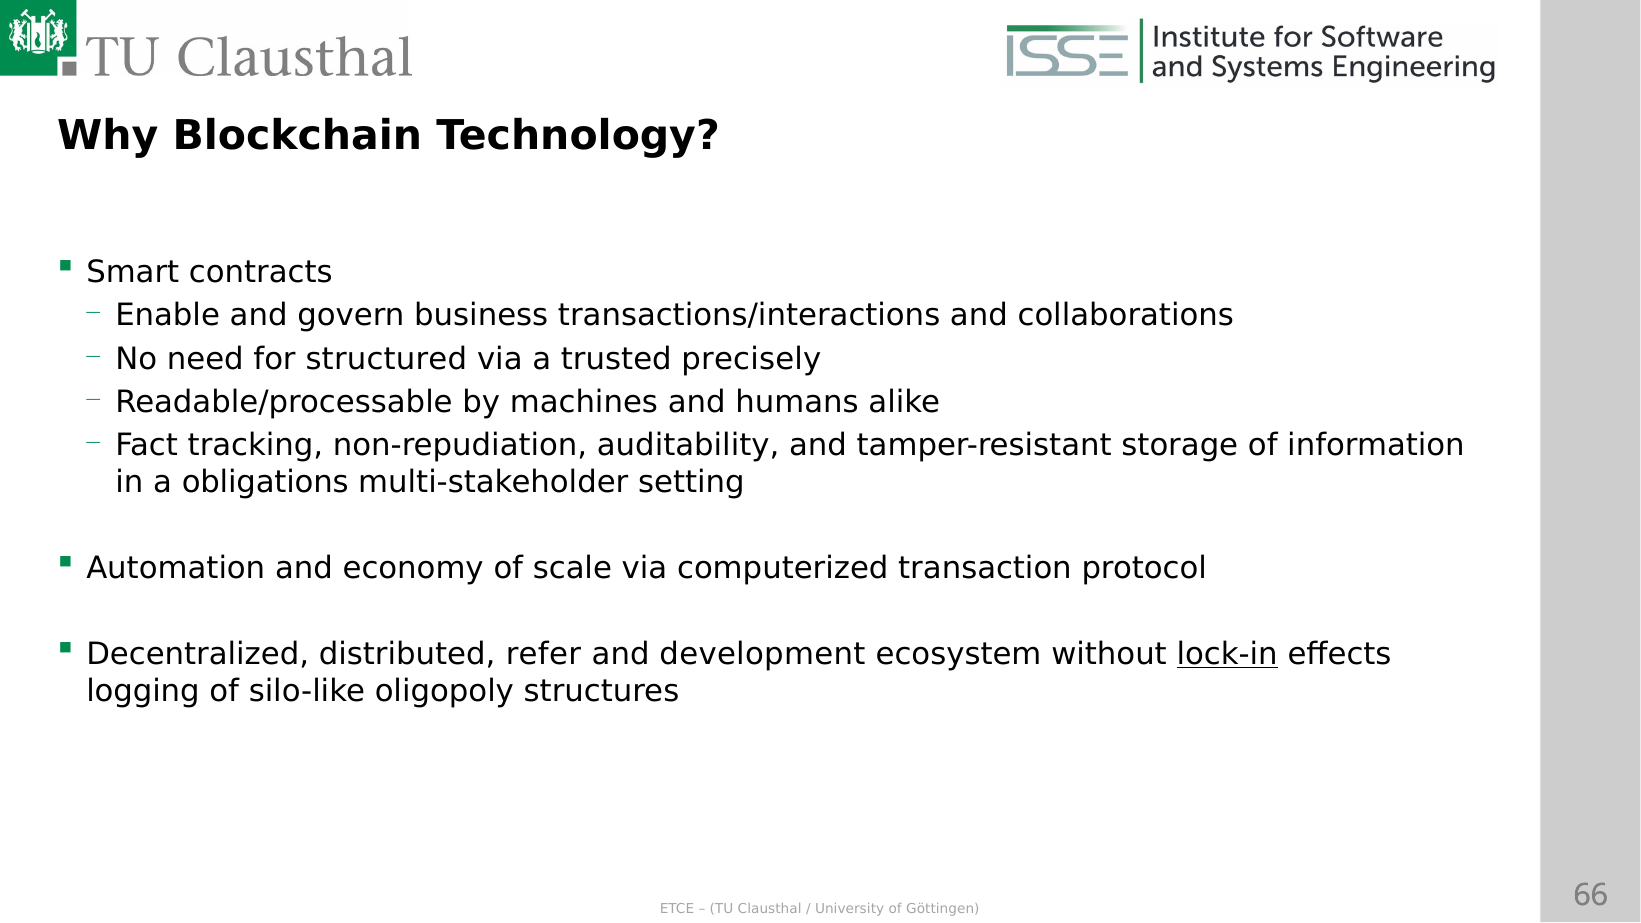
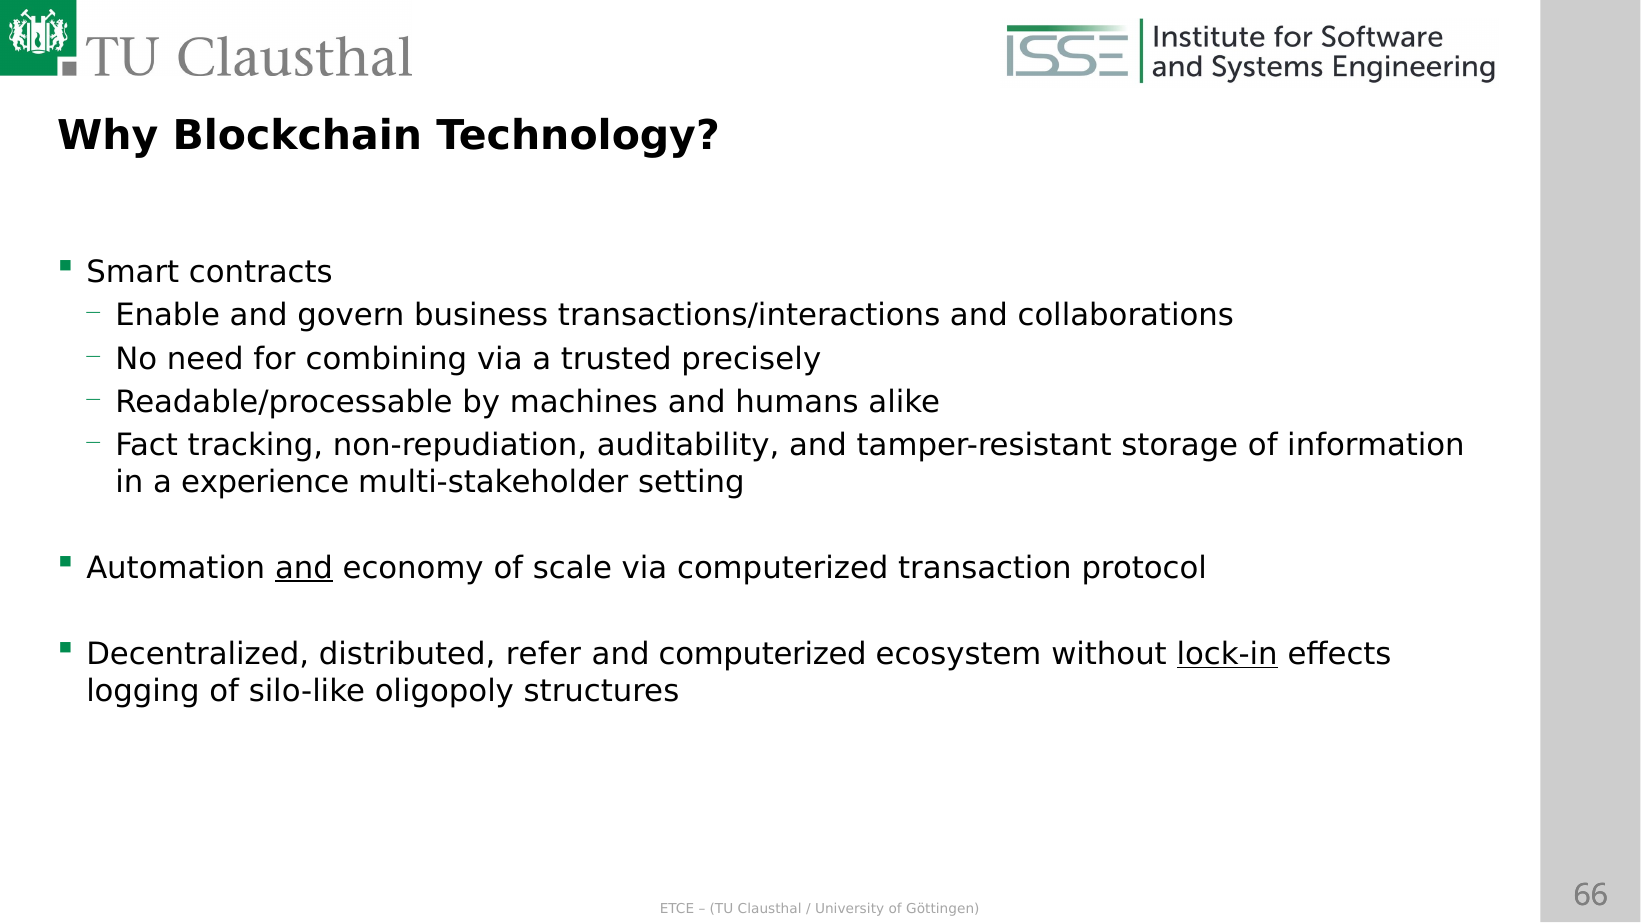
structured: structured -> combining (386, 359)
obligations: obligations -> experience (265, 482)
and underline: none -> present (304, 568)
and development: development -> computerized (763, 654)
